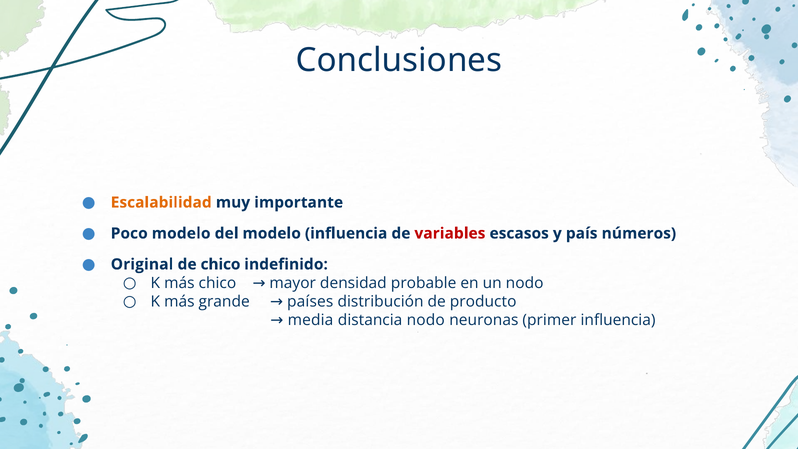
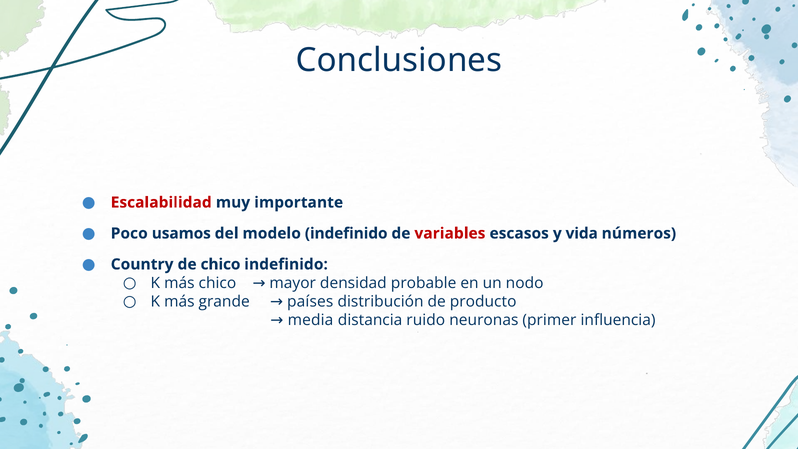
Escalabilidad colour: orange -> red (161, 202)
Poco modelo: modelo -> usamos (181, 233)
modelo influencia: influencia -> indefinido (346, 233)
país: país -> vida (582, 233)
Original: Original -> Country (142, 264)
distancia nodo: nodo -> ruido (426, 320)
